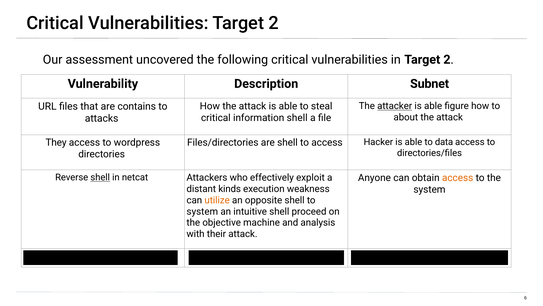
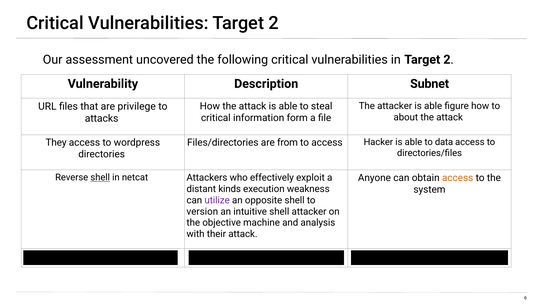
attacker underline: present -> none (395, 106)
contains: contains -> privilege (137, 106)
information shell: shell -> form (297, 118)
are shell: shell -> from (287, 142)
utilize colour: orange -> purple (217, 200)
system: system -> version (202, 211)
shell proceed: proceed -> attacker (309, 211)
